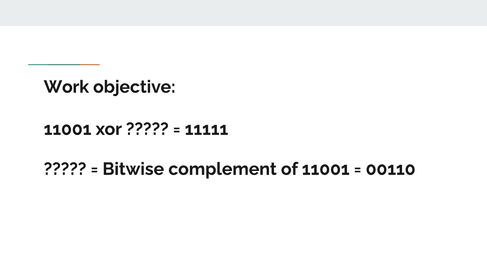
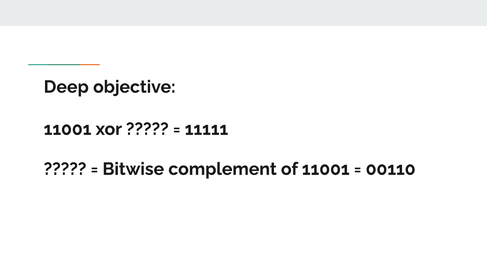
Work: Work -> Deep (66, 87)
